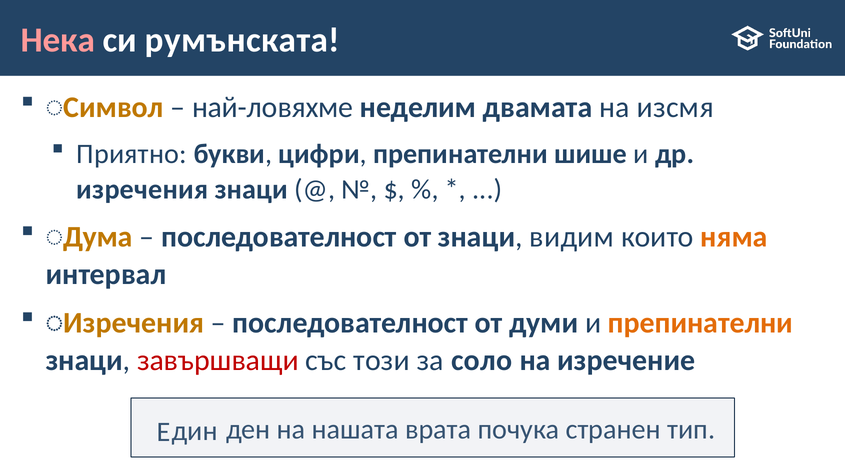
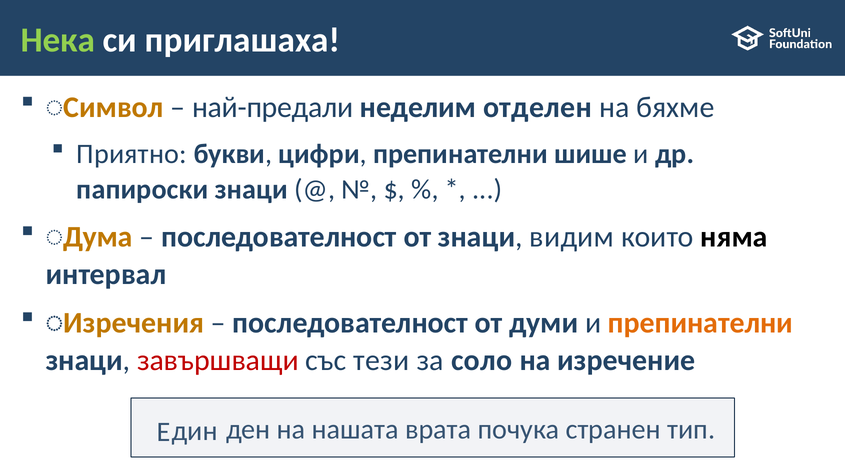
Нека colour: pink -> light green (58, 40)
румънската: румънската -> приглашаха (243, 40)
най-ловяхме: най-ловяхме -> най-предали (273, 107)
двамата: двамата -> отделен (538, 107)
изсмя: изсмя -> бяхме (675, 107)
изречения: изречения -> папироски (142, 190)
няма colour: orange -> black (734, 237)
този: този -> тези (382, 361)
